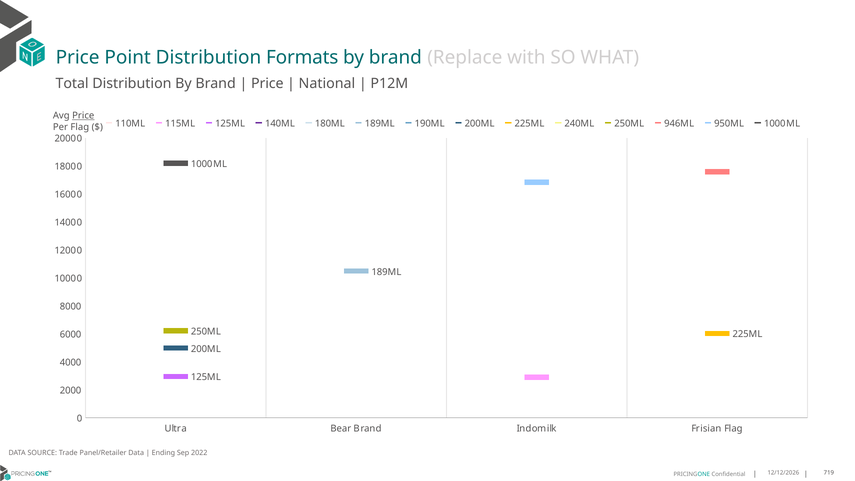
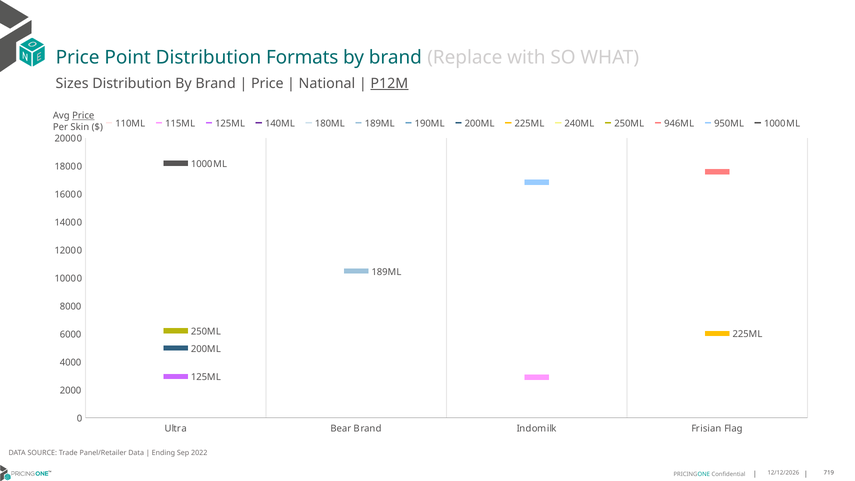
Total: Total -> Sizes (72, 83)
P12M underline: none -> present (389, 83)
Per Flag: Flag -> Skin (80, 127)
